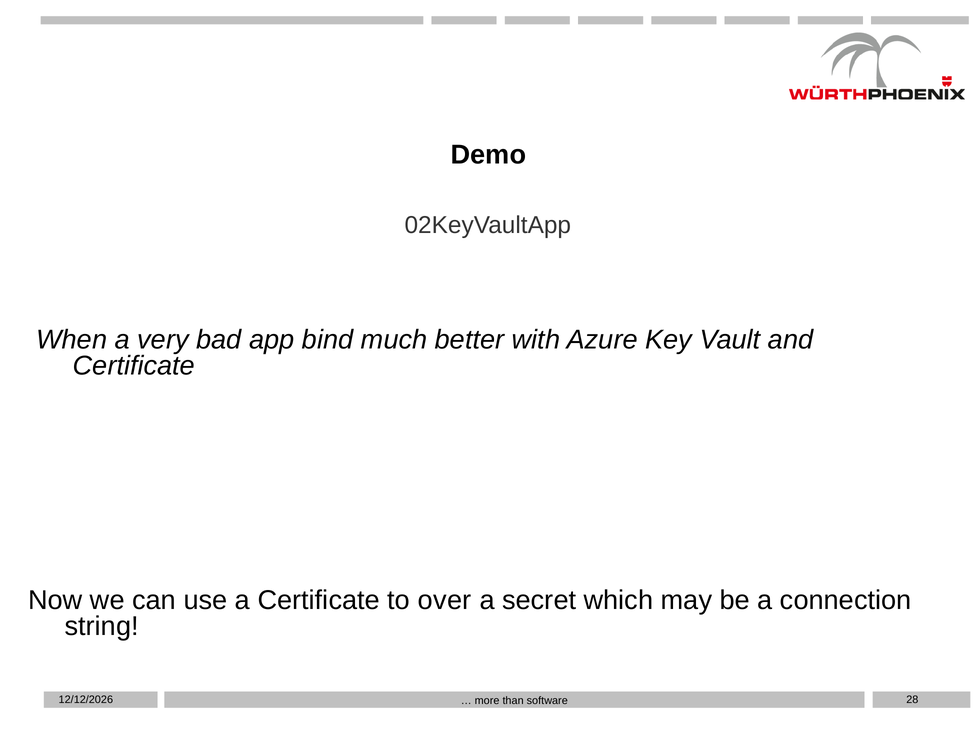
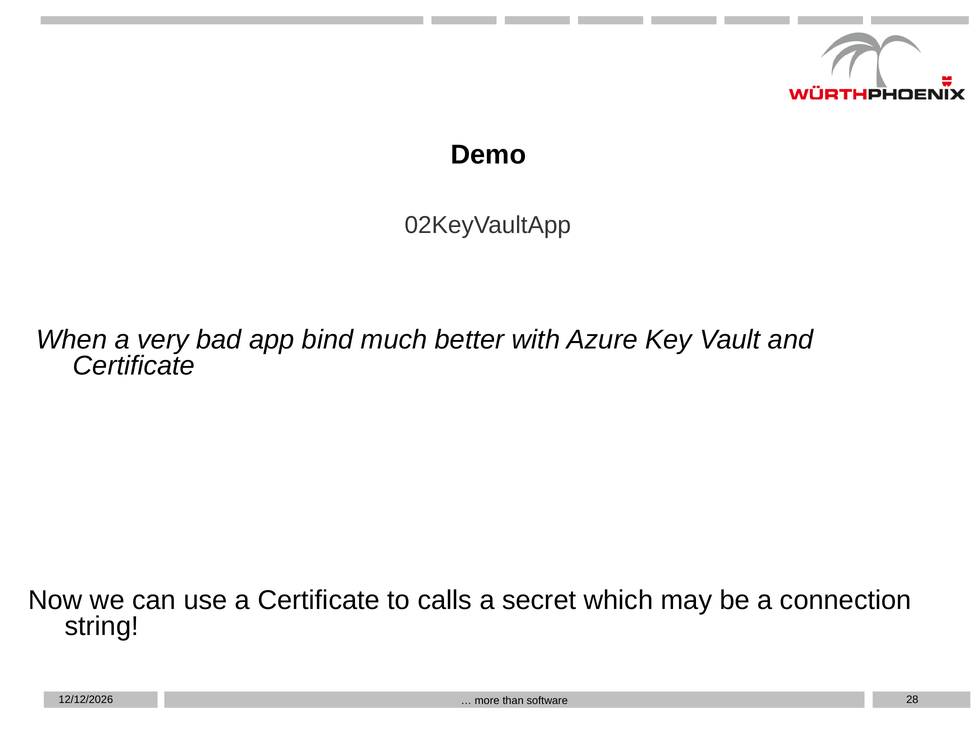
over: over -> calls (445, 600)
